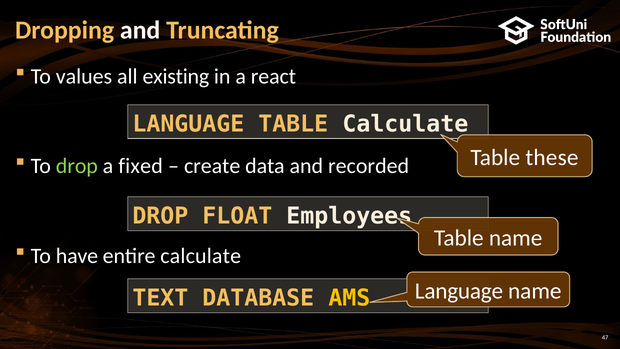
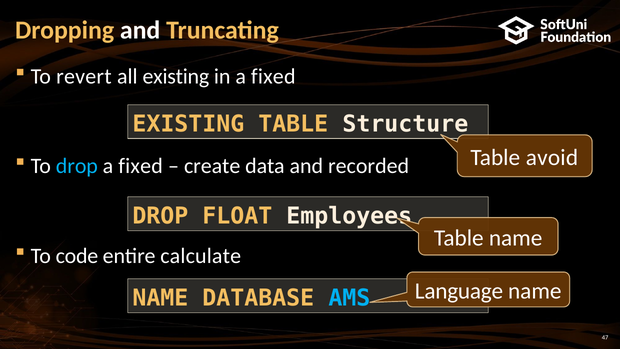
values: values -> revert (84, 76)
in a react: react -> fixed (273, 76)
LANGUAGE: LANGUAGE -> EXISTING (188, 124)
TABLE Calculate: Calculate -> Structure (405, 124)
these: these -> avoid (552, 157)
drop colour: light green -> light blue (77, 166)
have: have -> code (77, 256)
TEXT: TEXT -> NAME (160, 298)
AMS colour: yellow -> light blue (349, 298)
